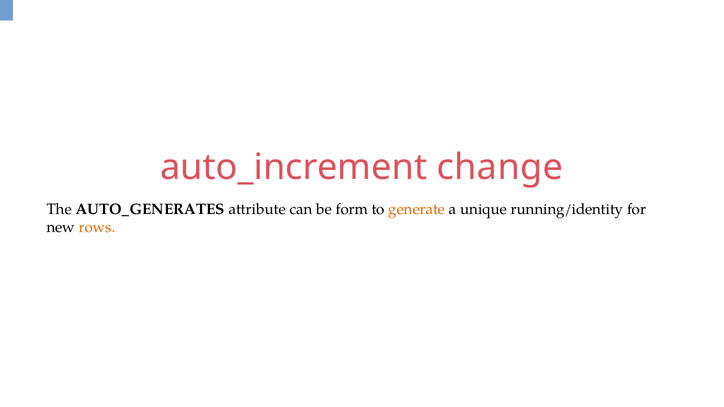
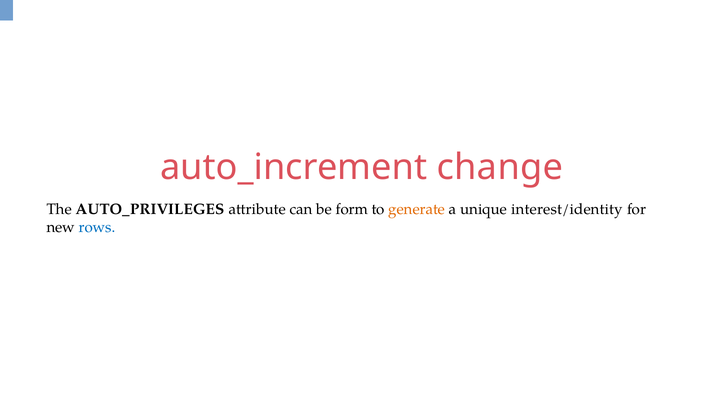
AUTO_GENERATES: AUTO_GENERATES -> AUTO_PRIVILEGES (150, 209)
running/identity: running/identity -> interest/identity (567, 209)
rows colour: orange -> blue (97, 227)
